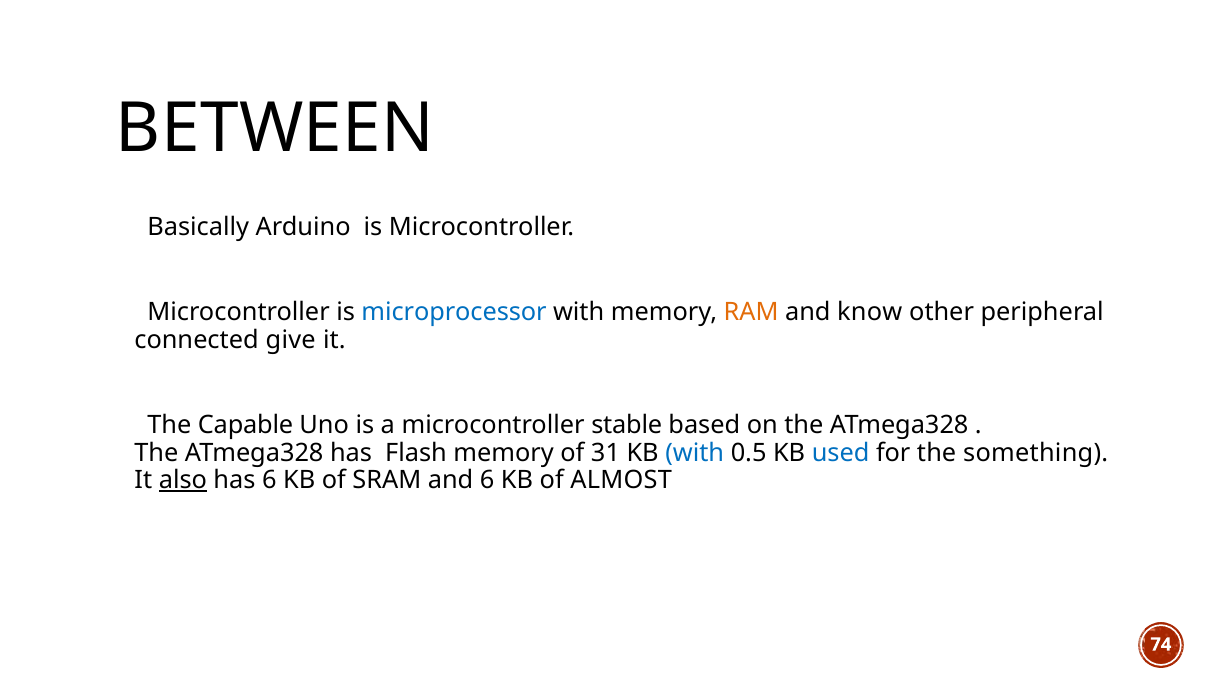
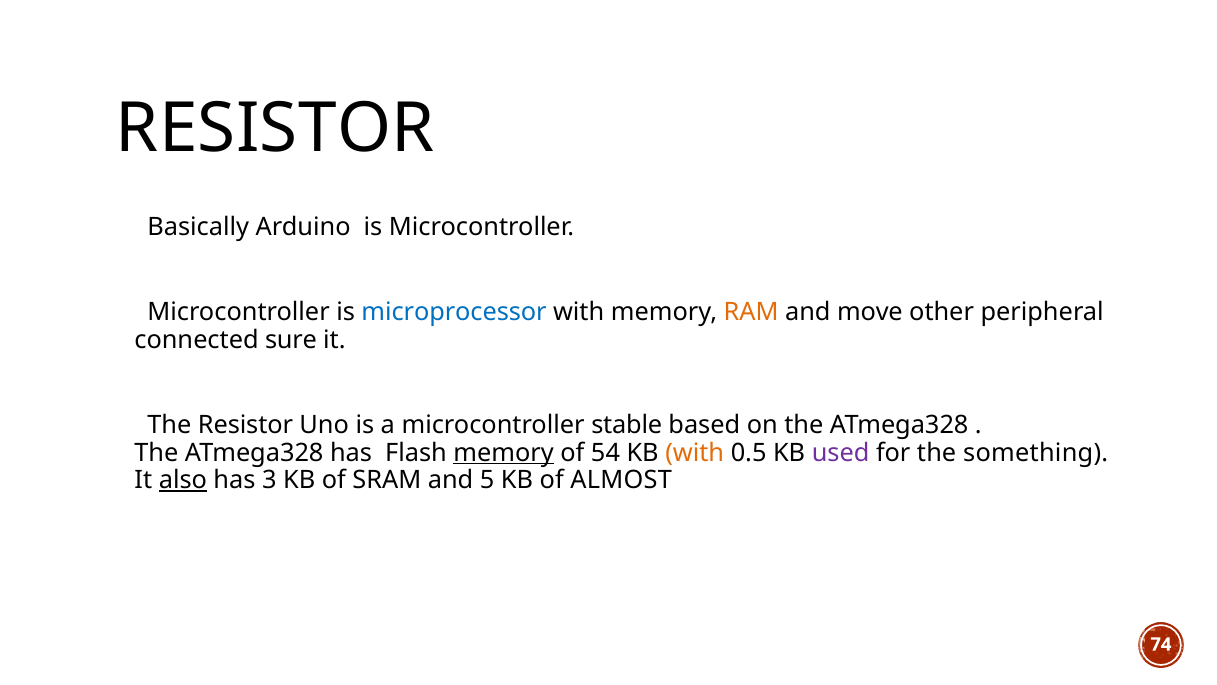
BETWEEN: BETWEEN -> RESISTOR (275, 128)
know: know -> move (870, 312)
give: give -> sure (291, 340)
Capable: Capable -> Resistor (245, 425)
memory underline: none -> present (504, 452)
31: 31 -> 54 (605, 452)
with colour: blue -> orange (695, 452)
used colour: blue -> purple (841, 452)
has 6: 6 -> 3 (269, 480)
and 6: 6 -> 5 (487, 480)
